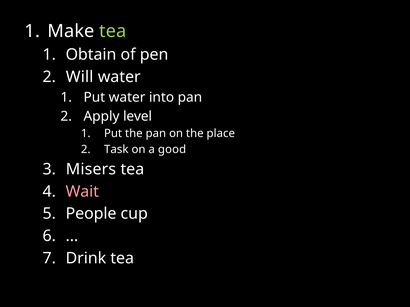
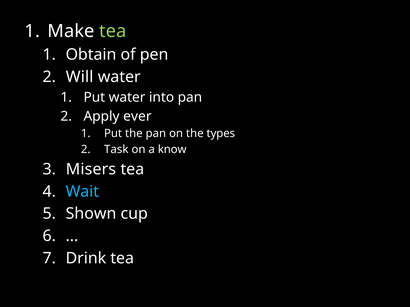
level: level -> ever (137, 116)
place: place -> types (221, 134)
good: good -> know (172, 150)
Wait colour: pink -> light blue (82, 192)
People: People -> Shown (91, 214)
